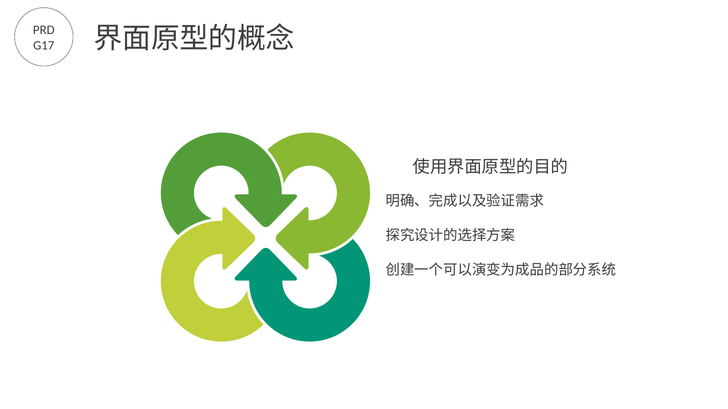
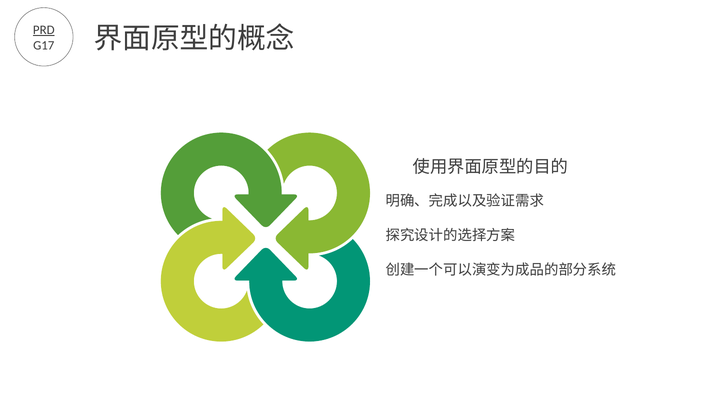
PRD underline: none -> present (44, 30)
